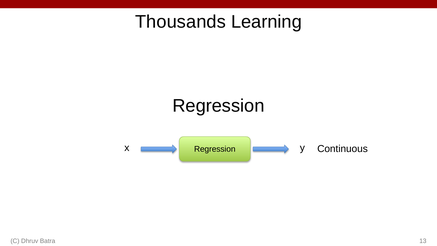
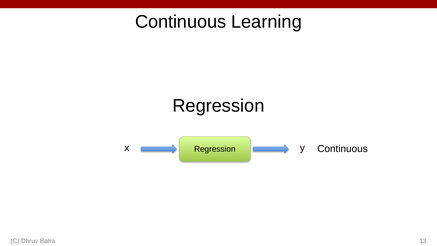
Thousands: Thousands -> Continuous (181, 22)
